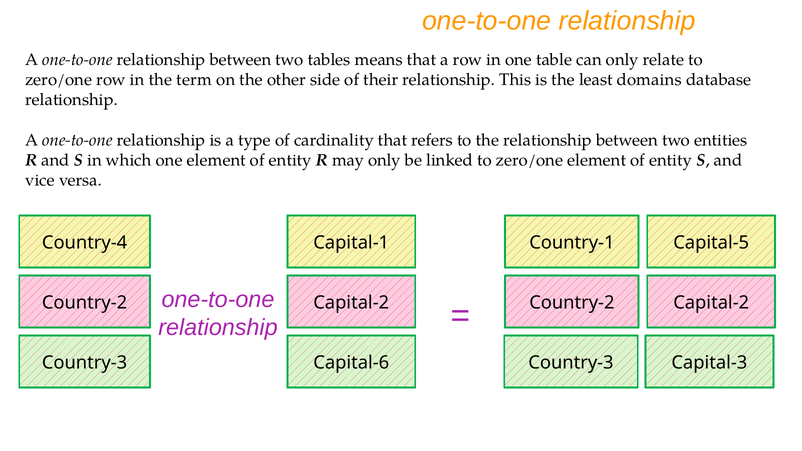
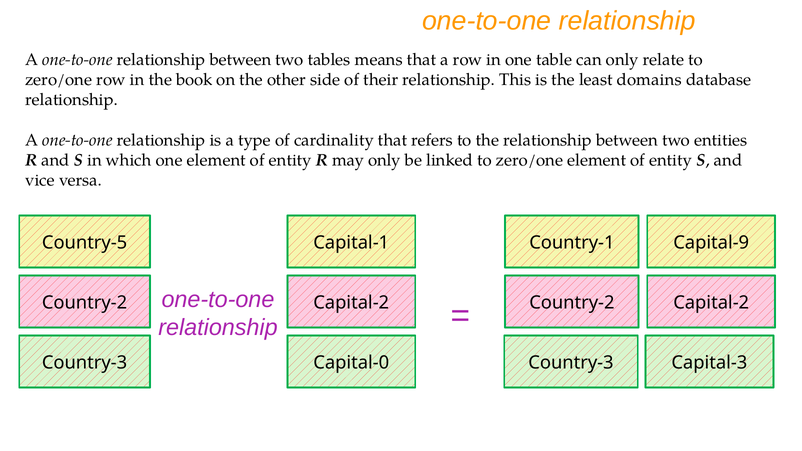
term: term -> book (194, 80)
Country-4: Country-4 -> Country-5 (85, 243)
Capital-5: Capital-5 -> Capital-9 (711, 243)
Capital-6: Capital-6 -> Capital-0 (351, 363)
